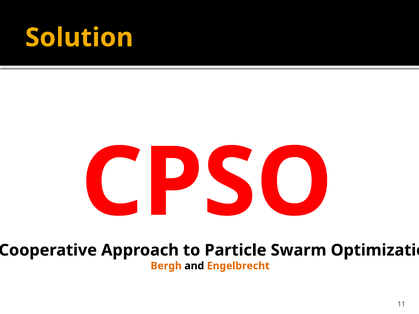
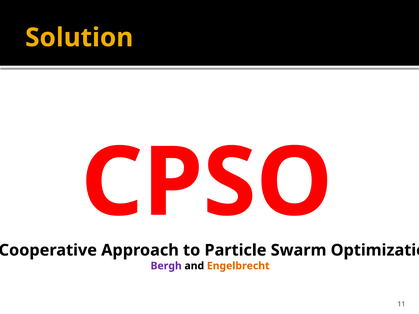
Bergh colour: orange -> purple (166, 266)
